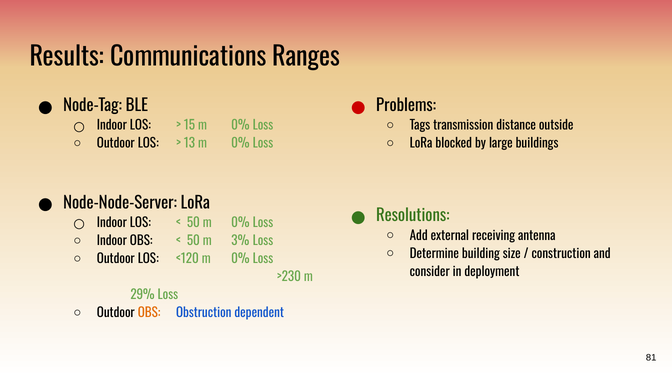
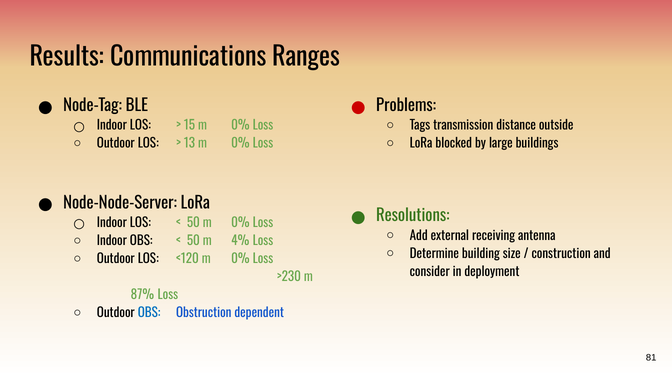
3%: 3% -> 4% (240, 241)
29%: 29% -> 87% (142, 295)
OBS colour: orange -> blue (149, 313)
